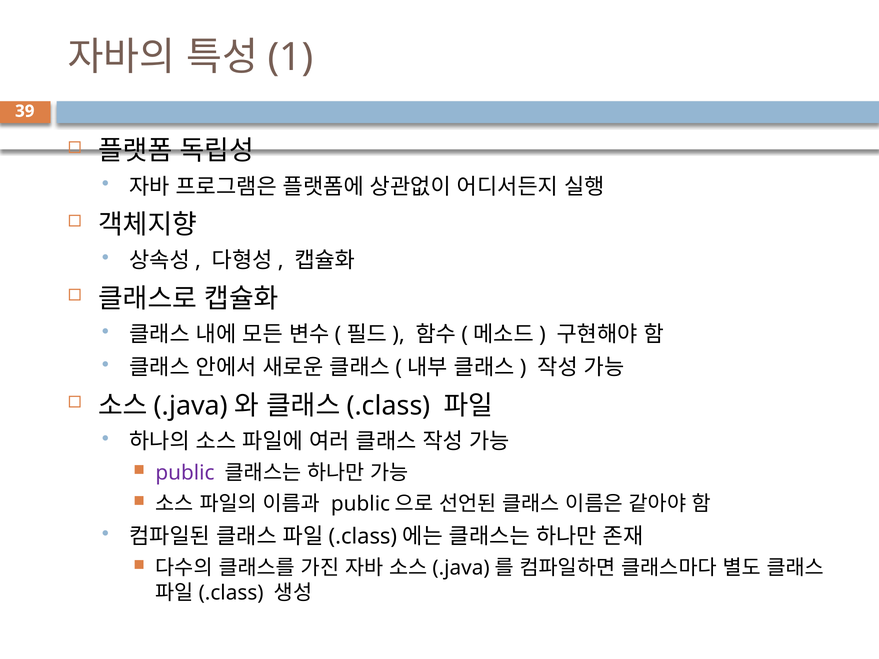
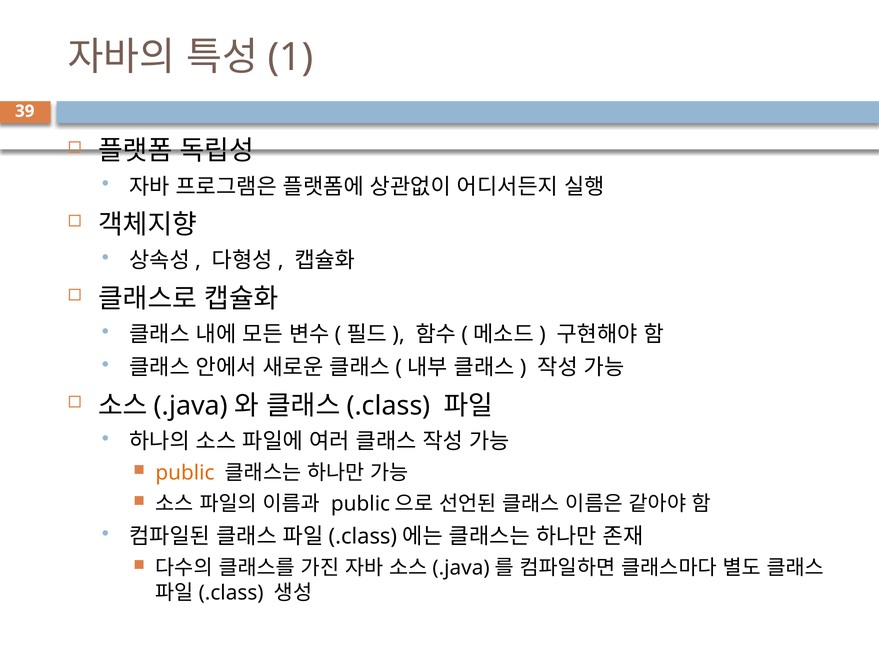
public colour: purple -> orange (185, 473)
